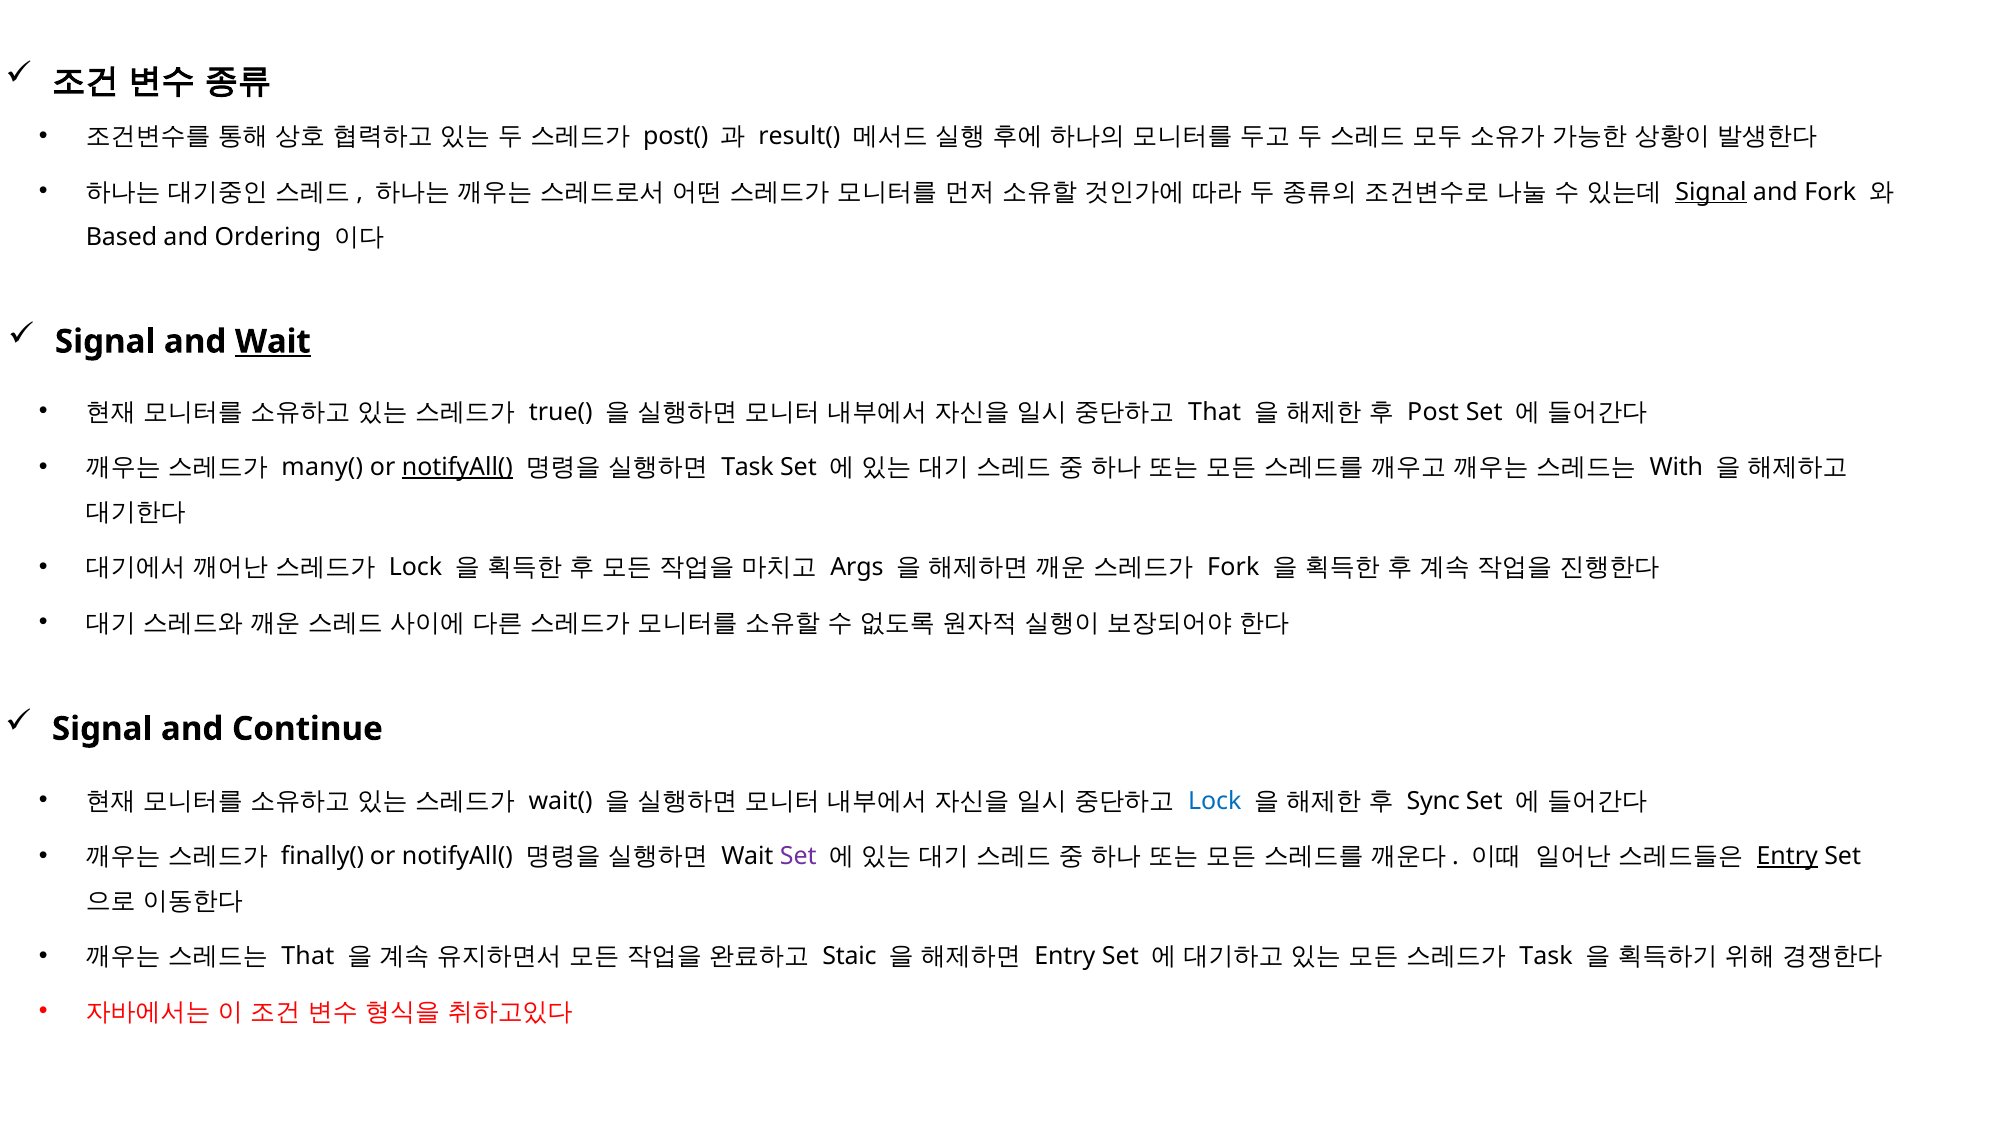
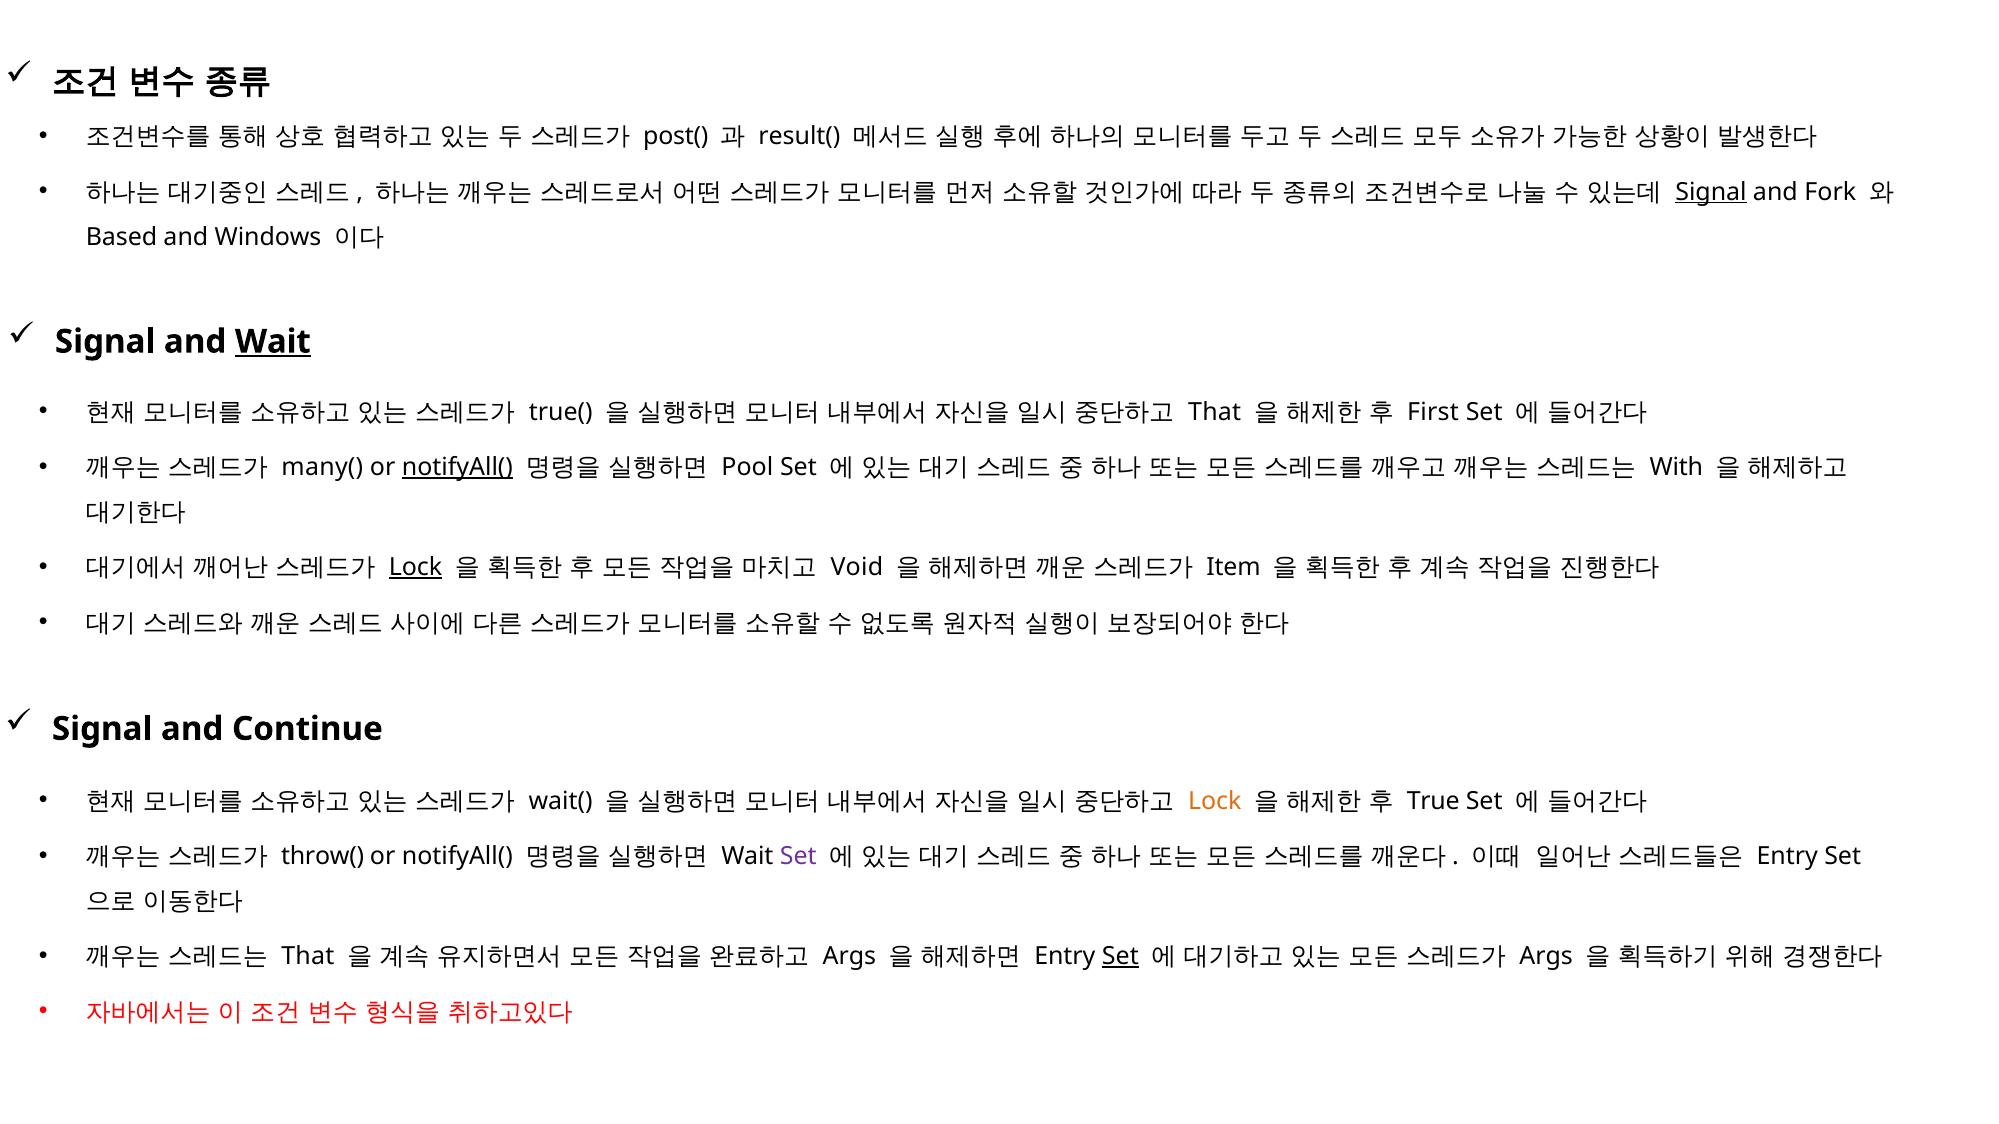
Ordering: Ordering -> Windows (268, 237)
Post: Post -> First (1433, 412)
Task: Task -> Pool (747, 467)
Lock underline: none -> present (416, 568)
Args: Args -> Void (857, 568)
Fork: Fork -> Item (1234, 568)
Lock colour: blue -> orange (1215, 801)
Sync: Sync -> True (1433, 801)
finally(: finally( -> throw( (323, 857)
Entry underline: present -> none (1787, 857)
Staic: Staic -> Args (849, 957)
Set underline: none -> present (1120, 957)
Task: Task -> Args (1546, 957)
